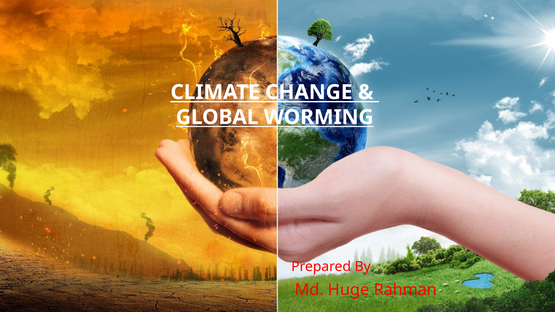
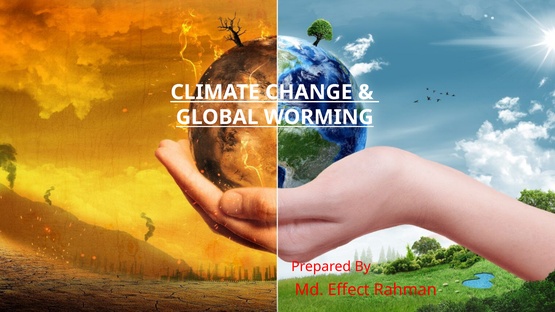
Huge: Huge -> Effect (349, 290)
